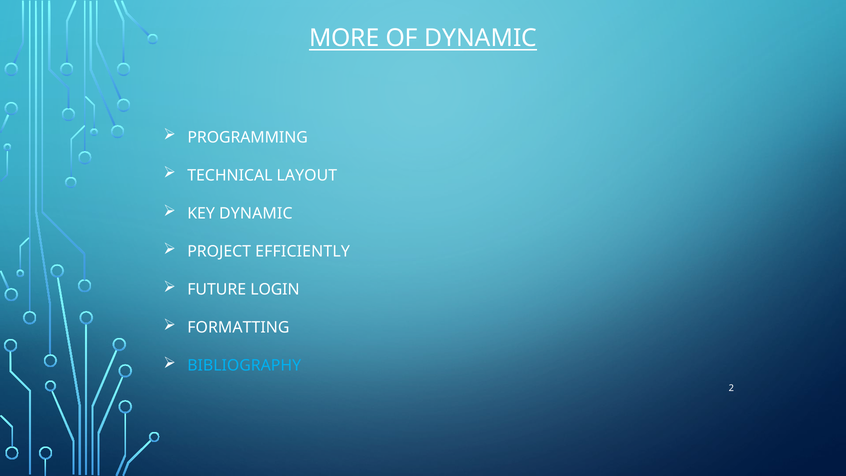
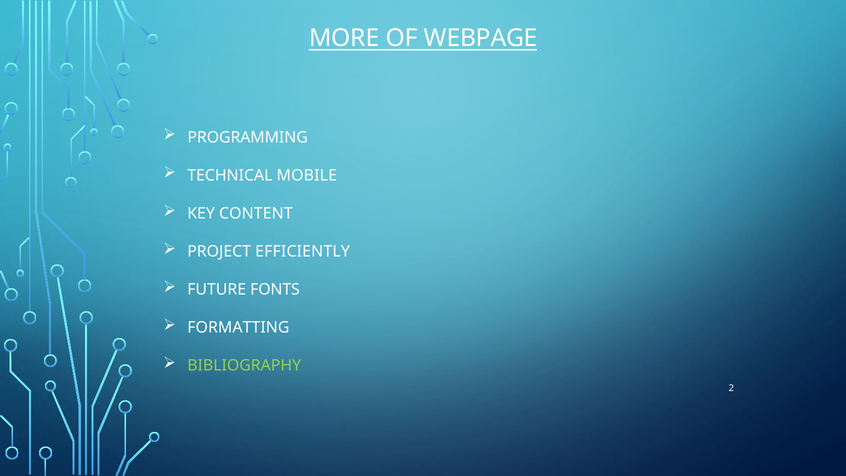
OF DYNAMIC: DYNAMIC -> WEBPAGE (481, 38)
LAYOUT: LAYOUT -> MOBILE (307, 175)
KEY DYNAMIC: DYNAMIC -> CONTENT (256, 213)
LOGIN: LOGIN -> FONTS (275, 290)
BIBLIOGRAPHY colour: light blue -> light green (244, 366)
